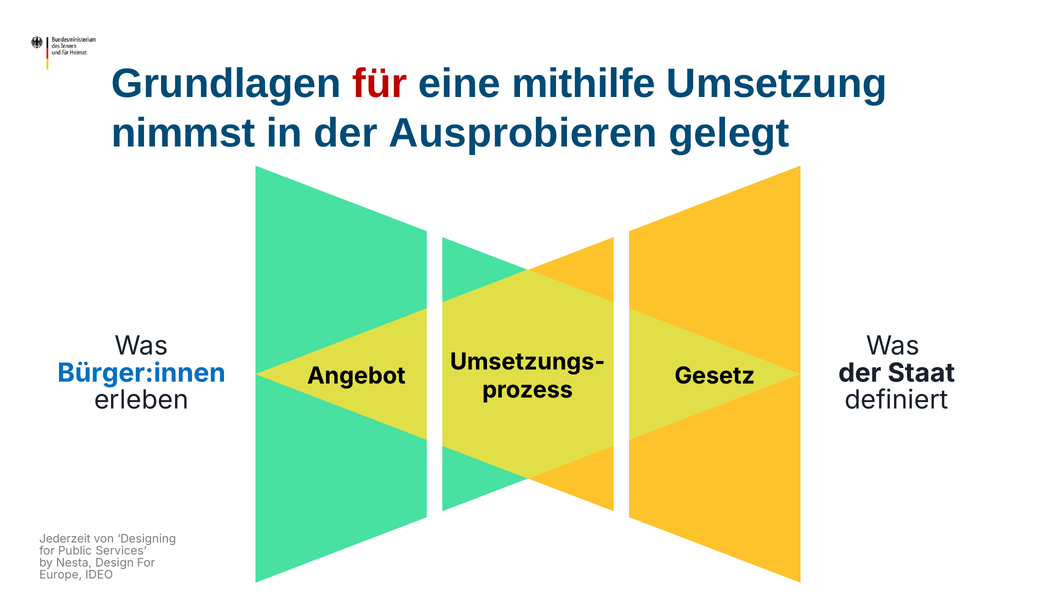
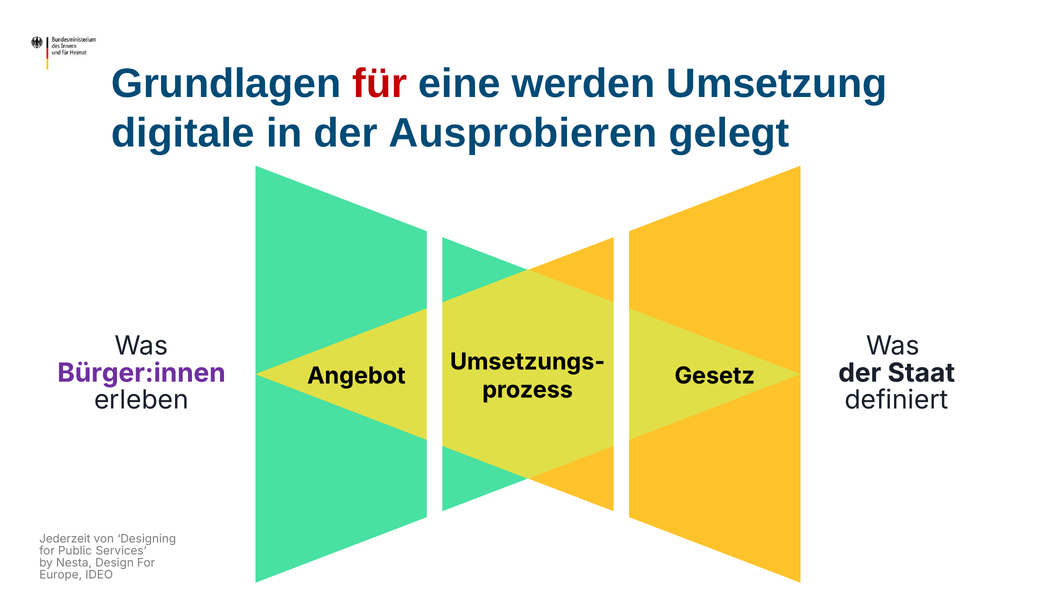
mithilfe: mithilfe -> werden (583, 84)
nimmst: nimmst -> digitale (183, 133)
Bürger:innen colour: blue -> purple (142, 373)
